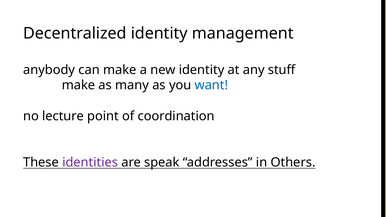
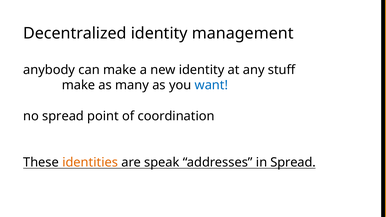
no lecture: lecture -> spread (63, 116)
identities colour: purple -> orange (90, 162)
in Others: Others -> Spread (293, 162)
